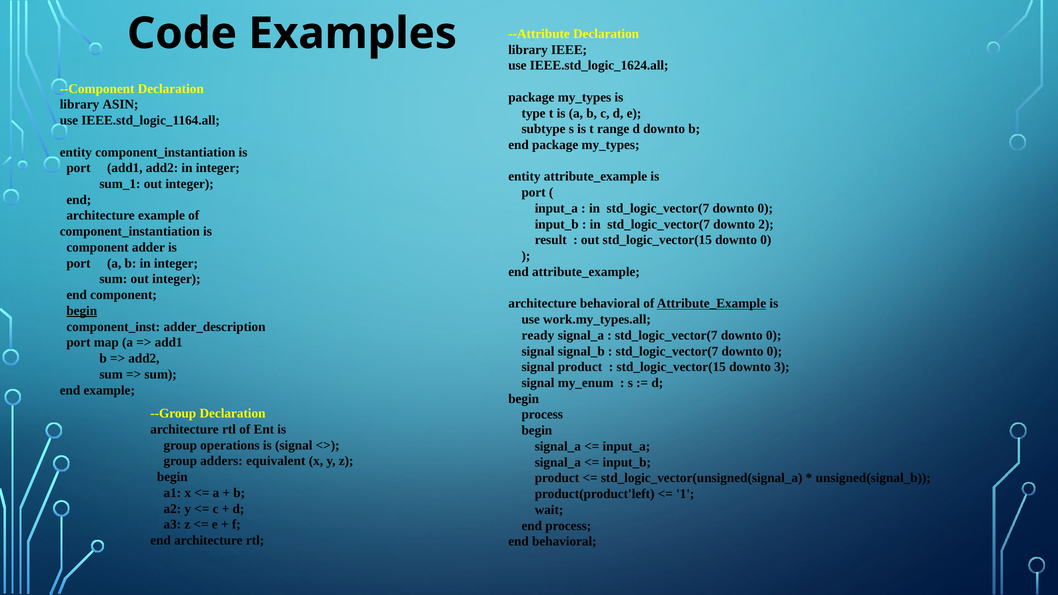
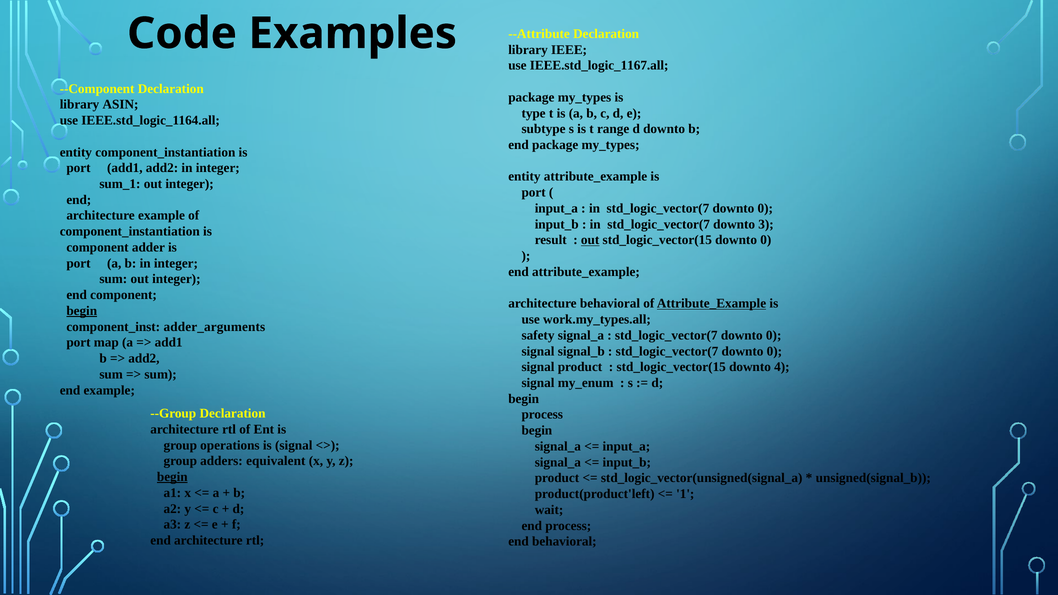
IEEE.std_logic_1624.all: IEEE.std_logic_1624.all -> IEEE.std_logic_1167.all (599, 66)
2: 2 -> 3 (766, 224)
out underline: none -> present (590, 240)
adder_description: adder_description -> adder_arguments (214, 327)
ready: ready -> safety (538, 335)
3: 3 -> 4 (782, 367)
begin underline: none -> present (172, 477)
